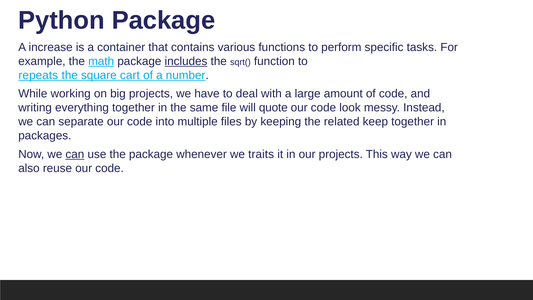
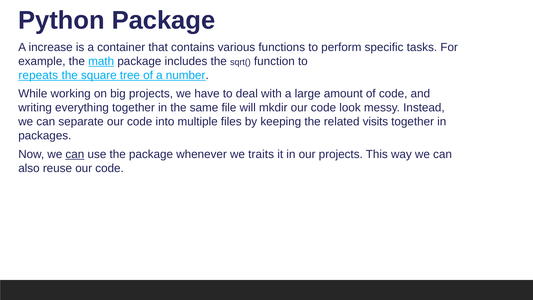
includes underline: present -> none (186, 61)
cart: cart -> tree (130, 75)
quote: quote -> mkdir (273, 108)
keep: keep -> visits (375, 122)
